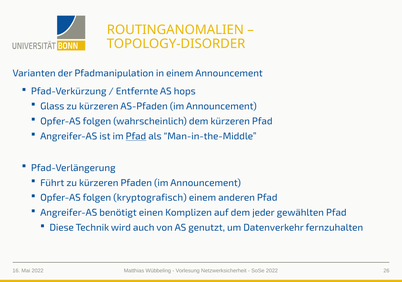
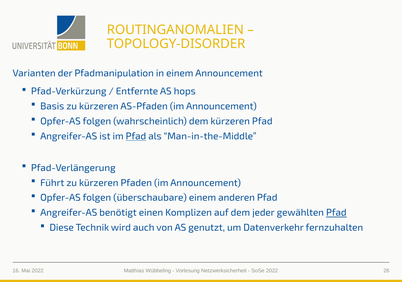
Glass: Glass -> Basis (52, 106)
kryptografisch: kryptografisch -> überschaubare (150, 198)
Pfad underline: none -> present (336, 213)
